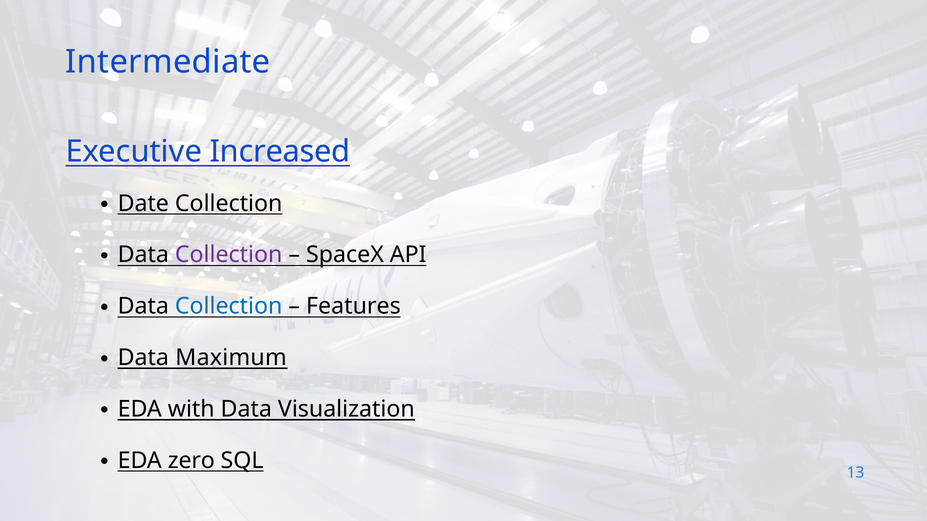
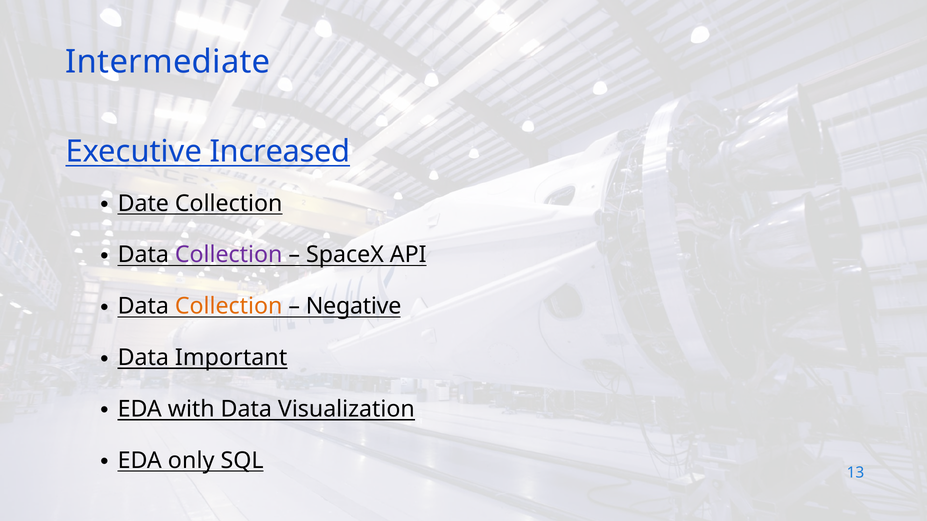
Collection colour: blue -> orange (229, 307)
Features: Features -> Negative (354, 307)
Maximum: Maximum -> Important (231, 358)
zero: zero -> only (191, 461)
